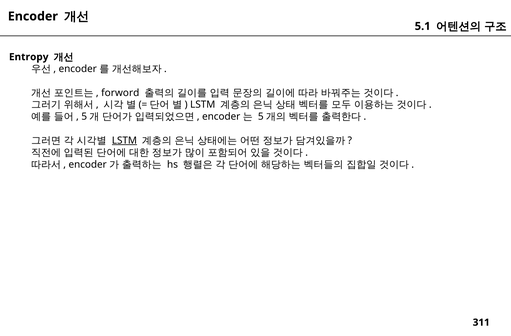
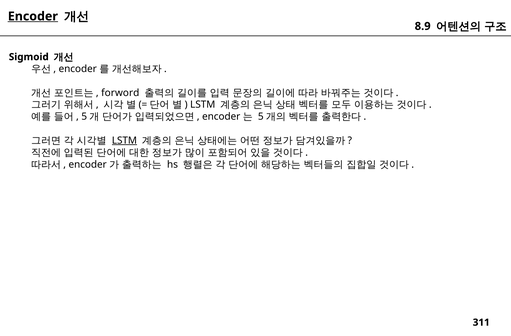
Encoder underline: none -> present (33, 16)
5.1: 5.1 -> 8.9 (423, 26)
Entropy: Entropy -> Sigmoid (29, 57)
